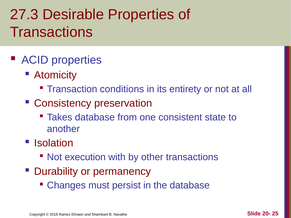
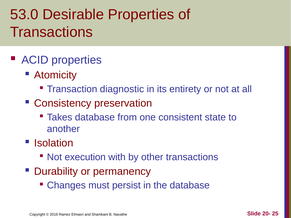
27.3: 27.3 -> 53.0 (24, 15)
conditions: conditions -> diagnostic (122, 89)
